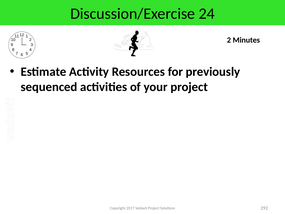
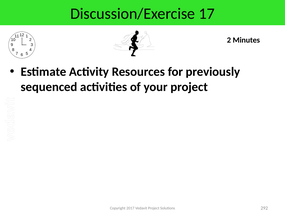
24: 24 -> 17 (207, 14)
